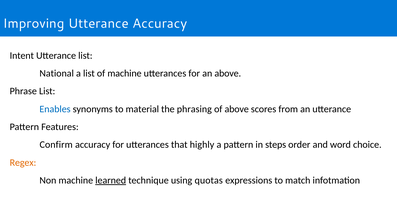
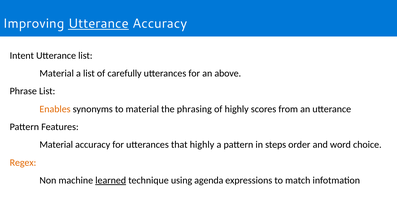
Utterance underline: none -> present (98, 24)
National: National -> Material (57, 73)
of machine: machine -> carefully (124, 73)
Enables colour: blue -> orange (55, 109)
of above: above -> highly (237, 109)
Confirm: Confirm -> Material (56, 145)
quotas: quotas -> agenda (209, 181)
